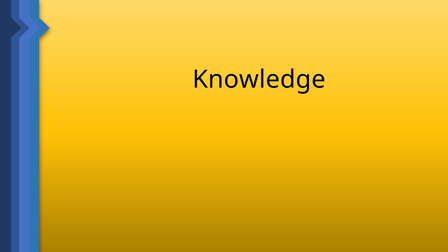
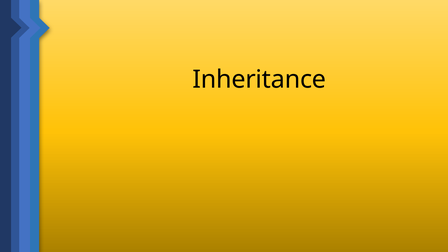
Knowledge: Knowledge -> Inheritance (259, 79)
